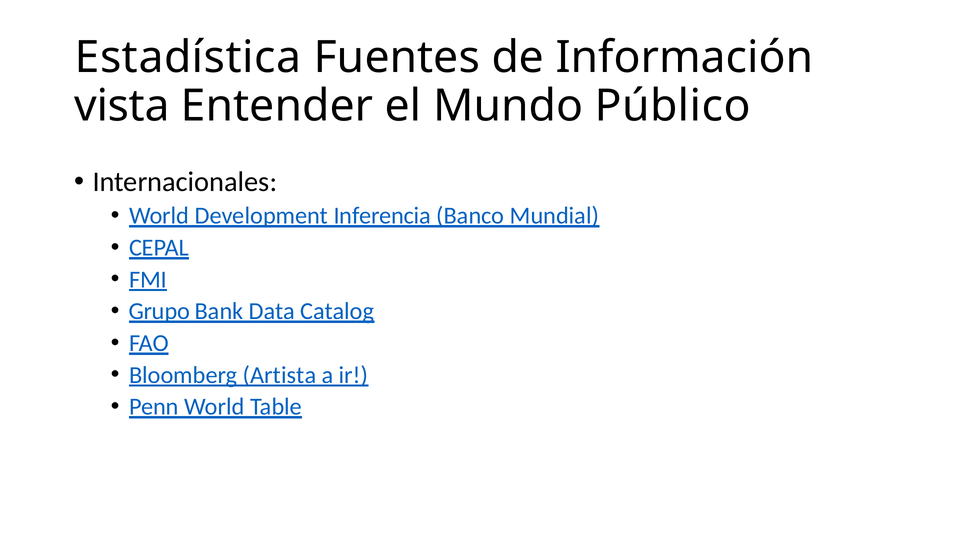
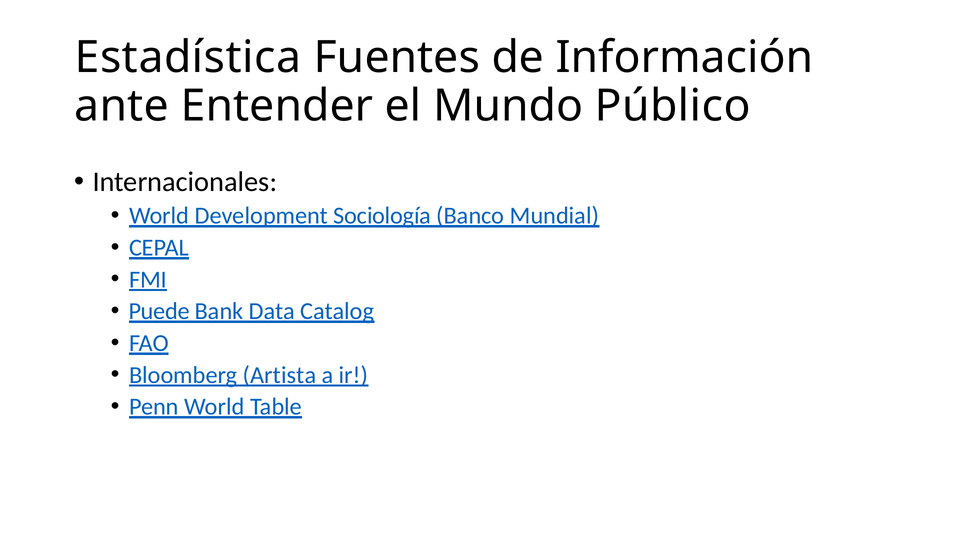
vista: vista -> ante (122, 106)
Inferencia: Inferencia -> Sociología (382, 216)
Grupo: Grupo -> Puede (159, 311)
